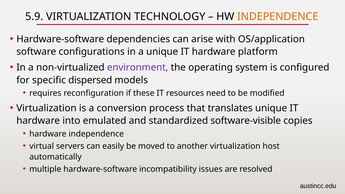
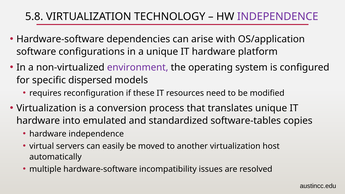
5.9: 5.9 -> 5.8 (34, 16)
INDEPENDENCE colour: orange -> purple (278, 16)
software-visible: software-visible -> software-tables (246, 121)
